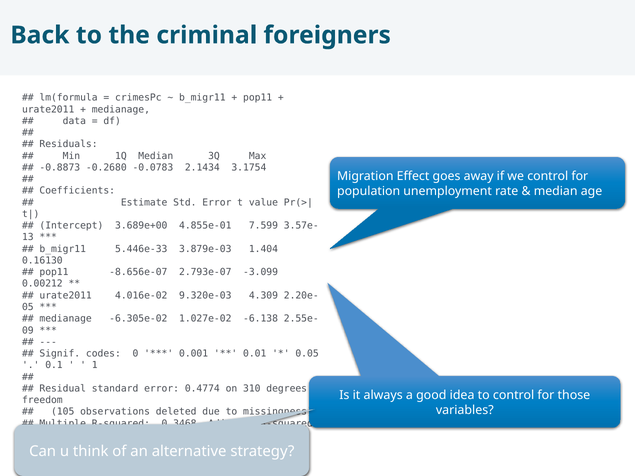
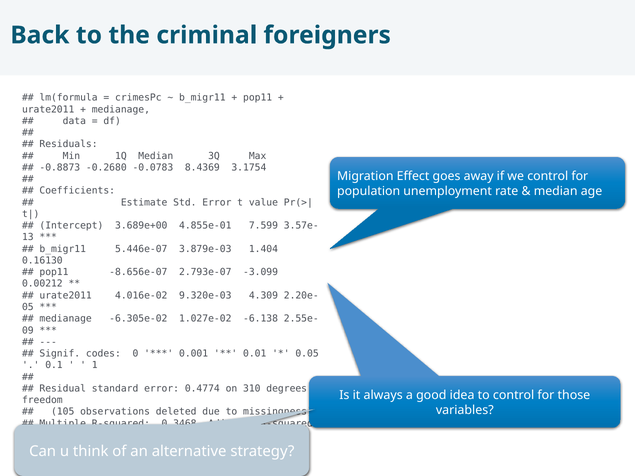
2.1434: 2.1434 -> 8.4369 (202, 168)
5.446e-33: 5.446e-33 -> 5.446e-07 (141, 249)
